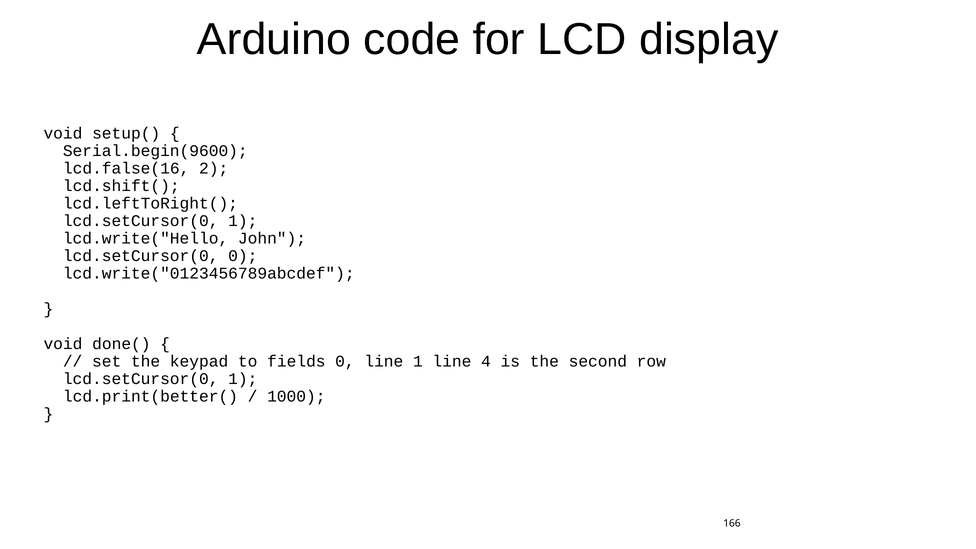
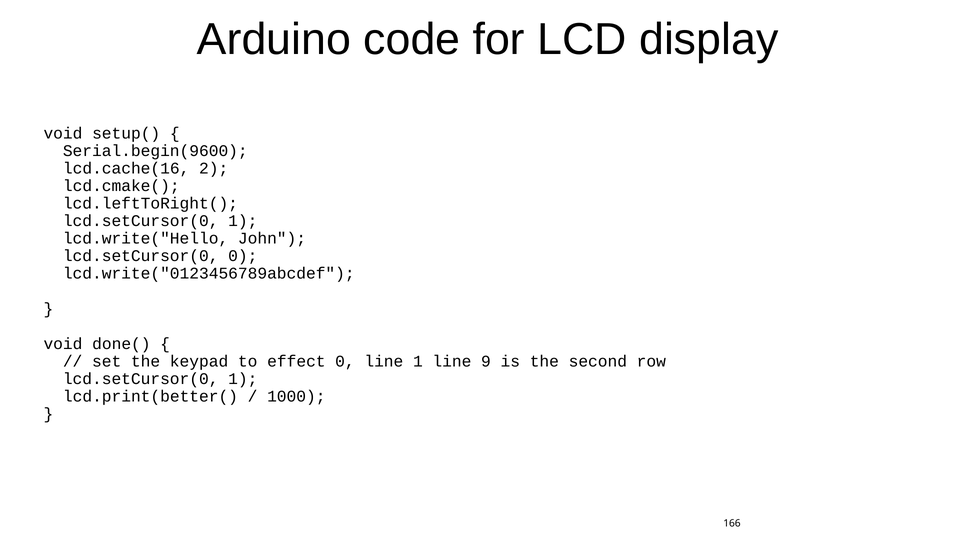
lcd.false(16: lcd.false(16 -> lcd.cache(16 (126, 168)
lcd.shift(: lcd.shift( -> lcd.cmake( (121, 186)
fields: fields -> effect (296, 361)
4: 4 -> 9 (486, 361)
